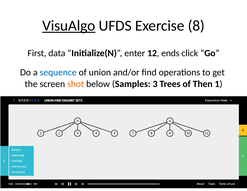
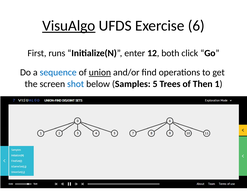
8: 8 -> 6 (196, 26)
data: data -> runs (57, 53)
ends: ends -> both (170, 53)
union underline: none -> present (100, 72)
shot colour: orange -> blue (76, 84)
3: 3 -> 5 (155, 84)
